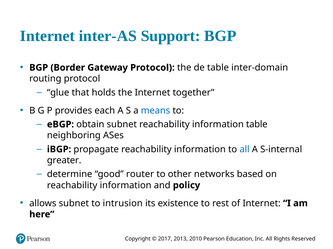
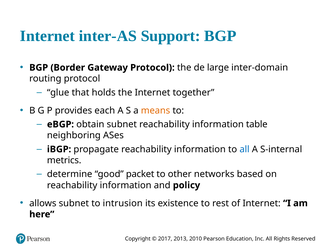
de table: table -> large (218, 68)
means colour: blue -> orange (156, 111)
greater: greater -> metrics (64, 161)
router: router -> packet (140, 175)
